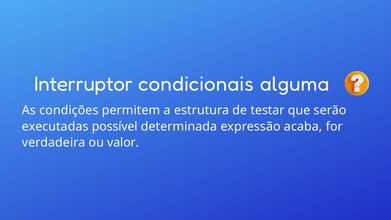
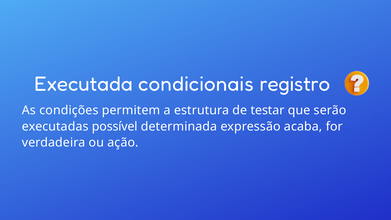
Interruptor: Interruptor -> Executada (83, 84)
alguma: alguma -> registro (295, 84)
valor: valor -> ação (123, 143)
